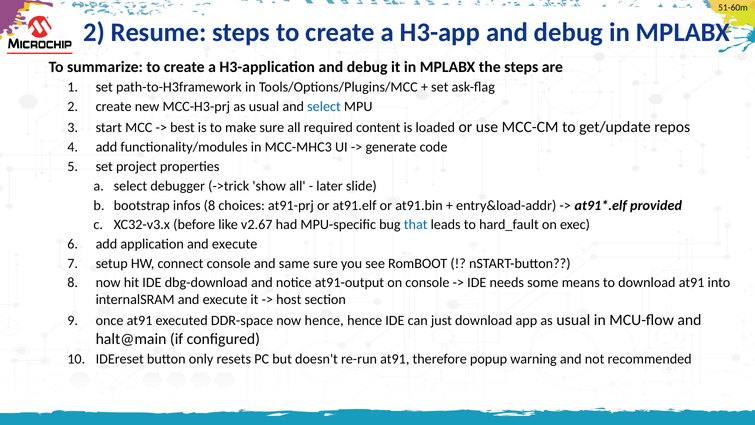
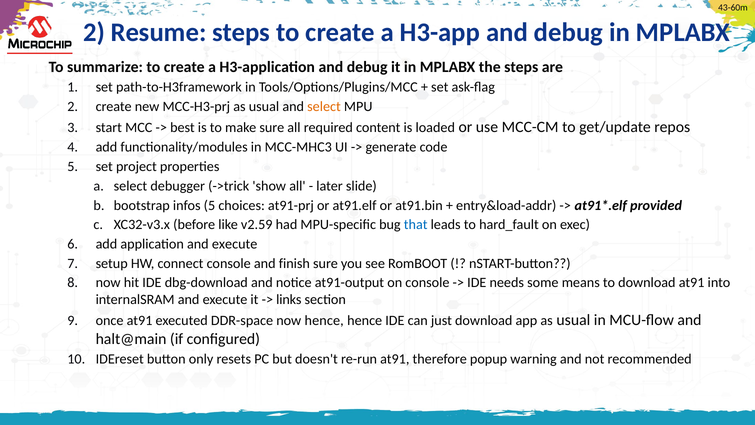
51-60m: 51-60m -> 43-60m (733, 8)
select colour: blue -> orange (324, 107)
infos 8: 8 -> 5 (209, 205)
v2.67: v2.67 -> v2.59 (257, 225)
same: same -> finish (294, 263)
host: host -> links (289, 300)
